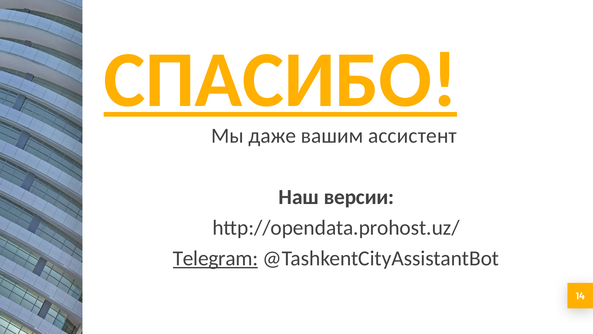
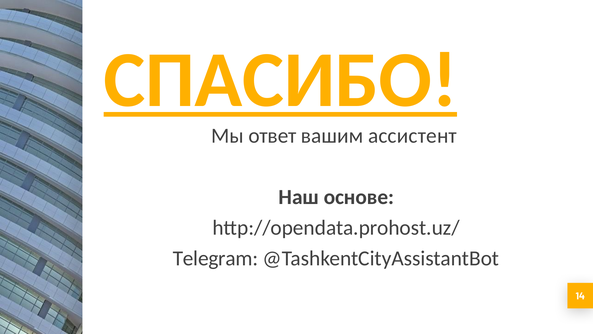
даже: даже -> ответ (272, 136)
версии: версии -> основе (359, 197)
Telegram underline: present -> none (215, 258)
